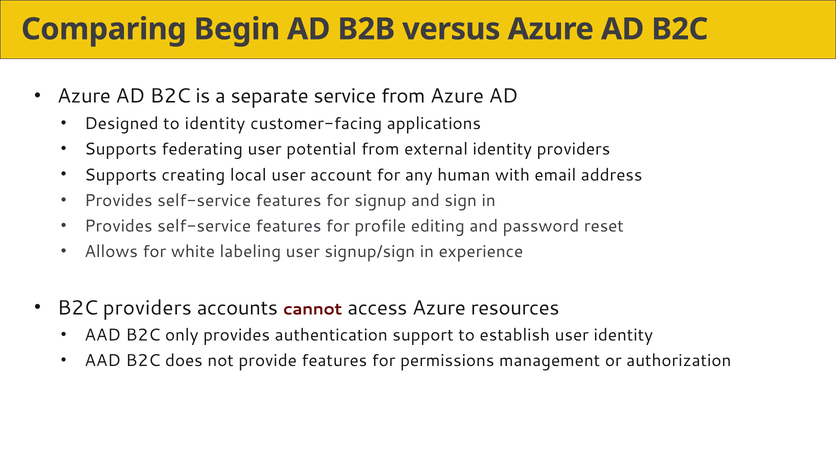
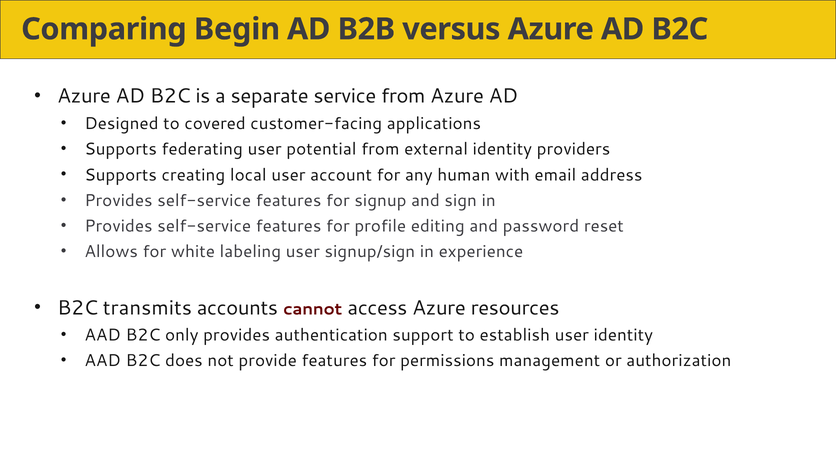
to identity: identity -> covered (215, 124)
B2C providers: providers -> transmits (147, 308)
